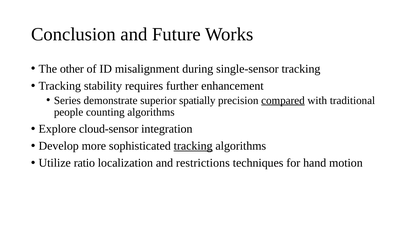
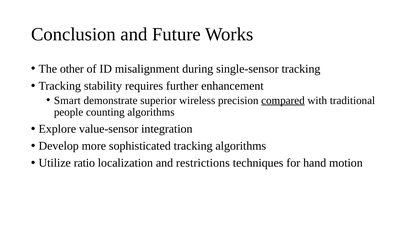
Series: Series -> Smart (67, 100)
spatially: spatially -> wireless (197, 100)
cloud-sensor: cloud-sensor -> value-sensor (109, 129)
tracking underline: present -> none (193, 146)
